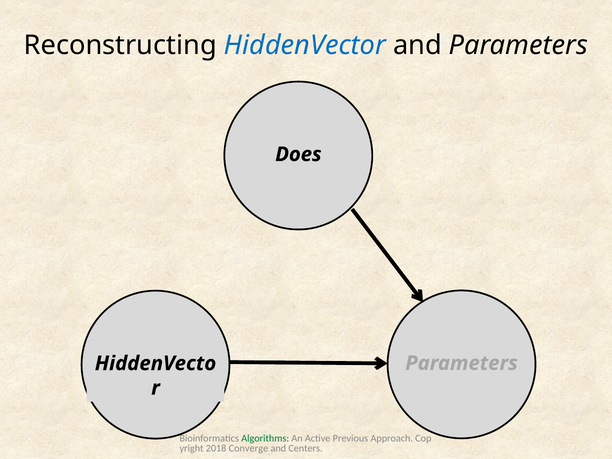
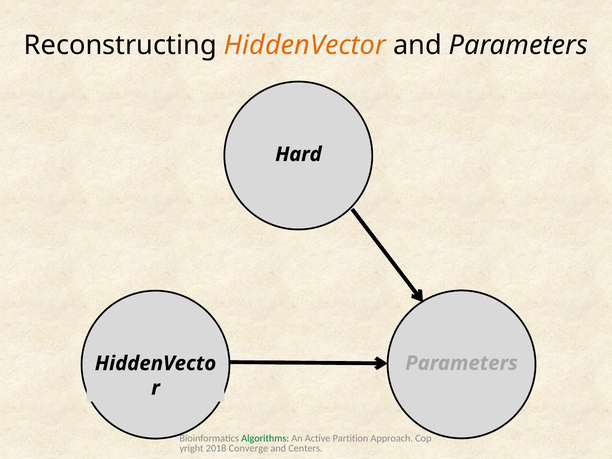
HiddenVector colour: blue -> orange (305, 45)
Does: Does -> Hard (298, 154)
Previous: Previous -> Partition (350, 438)
